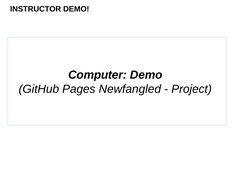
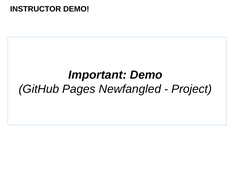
Computer: Computer -> Important (97, 75)
